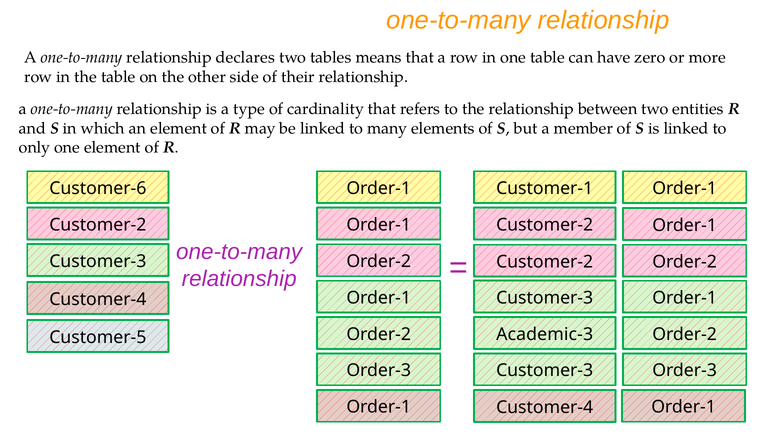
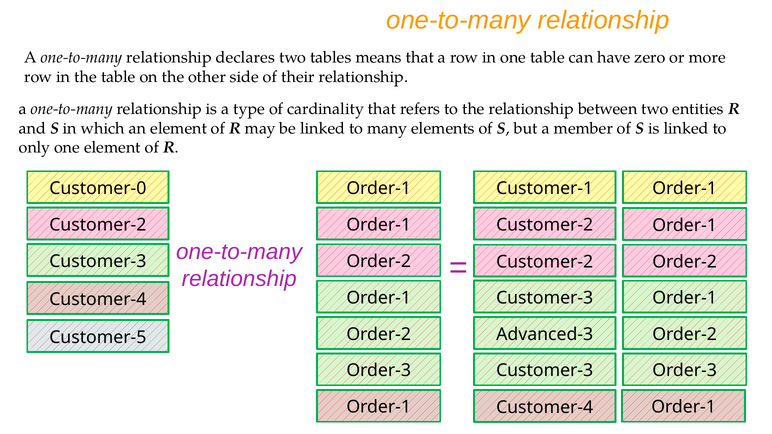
Customer-6: Customer-6 -> Customer-0 (98, 188)
Academic-3: Academic-3 -> Advanced-3 (545, 334)
